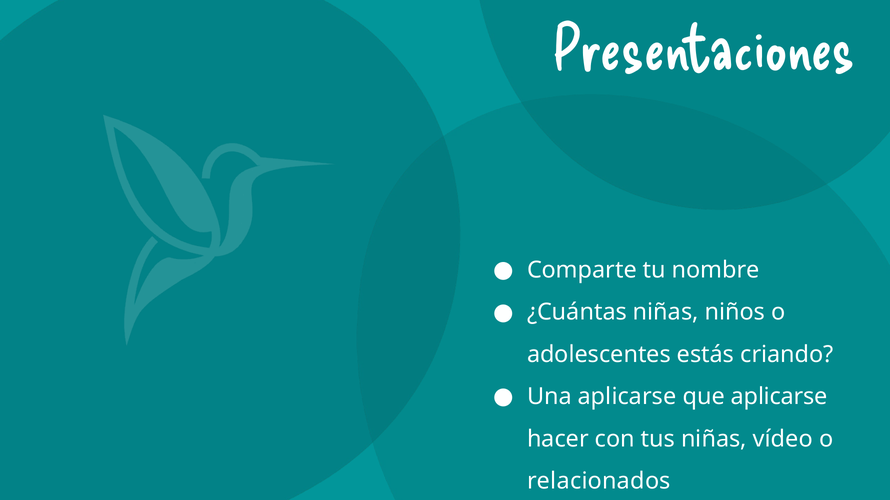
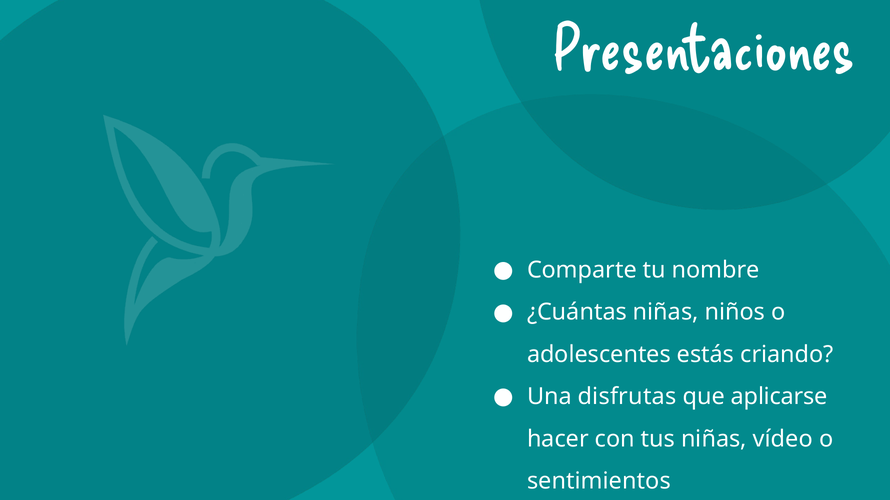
Una aplicarse: aplicarse -> disfrutas (627, 397)
relacionados: relacionados -> sentimientos (599, 482)
